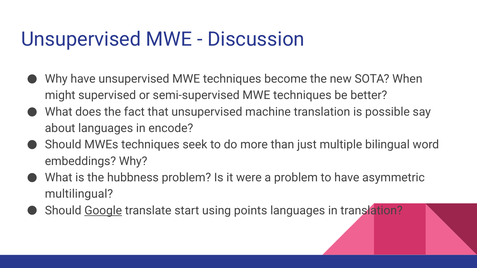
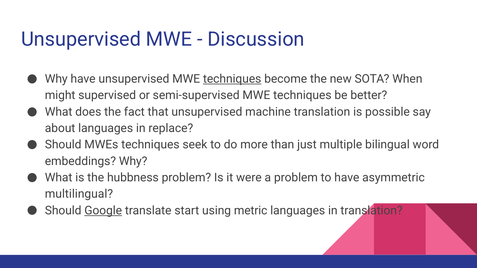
techniques underline: none -> present (232, 79)
encode: encode -> replace (171, 128)
points: points -> metric (251, 211)
